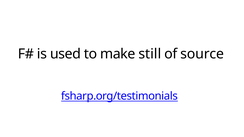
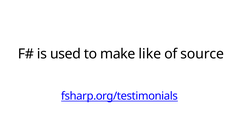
still: still -> like (150, 54)
